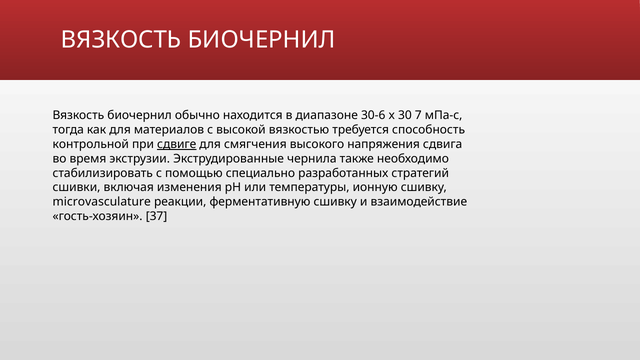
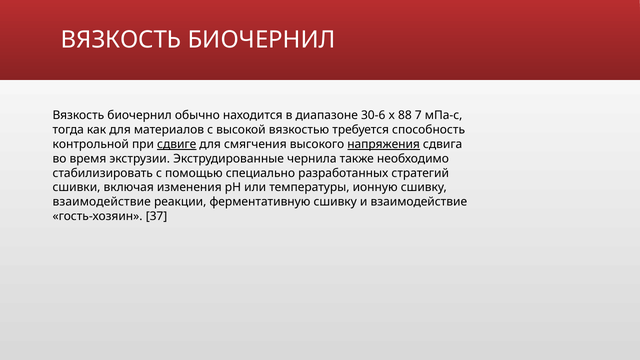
30: 30 -> 88 (405, 115)
напряжения underline: none -> present (384, 144)
microvasculature: microvasculature -> взаимодействие (102, 202)
